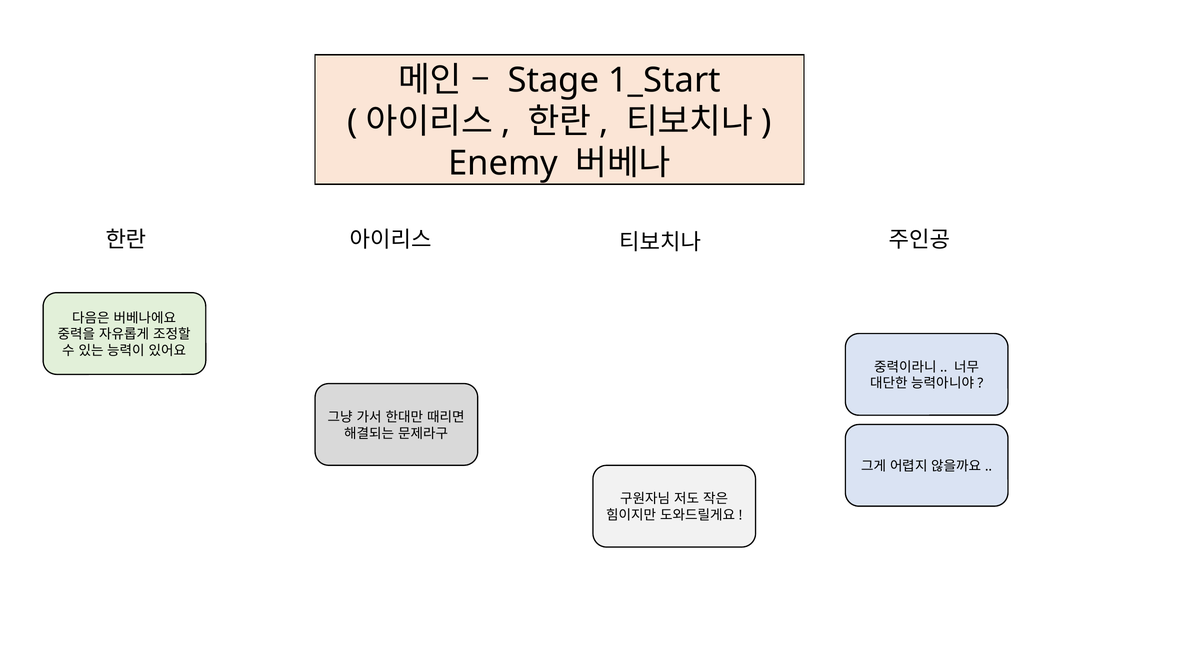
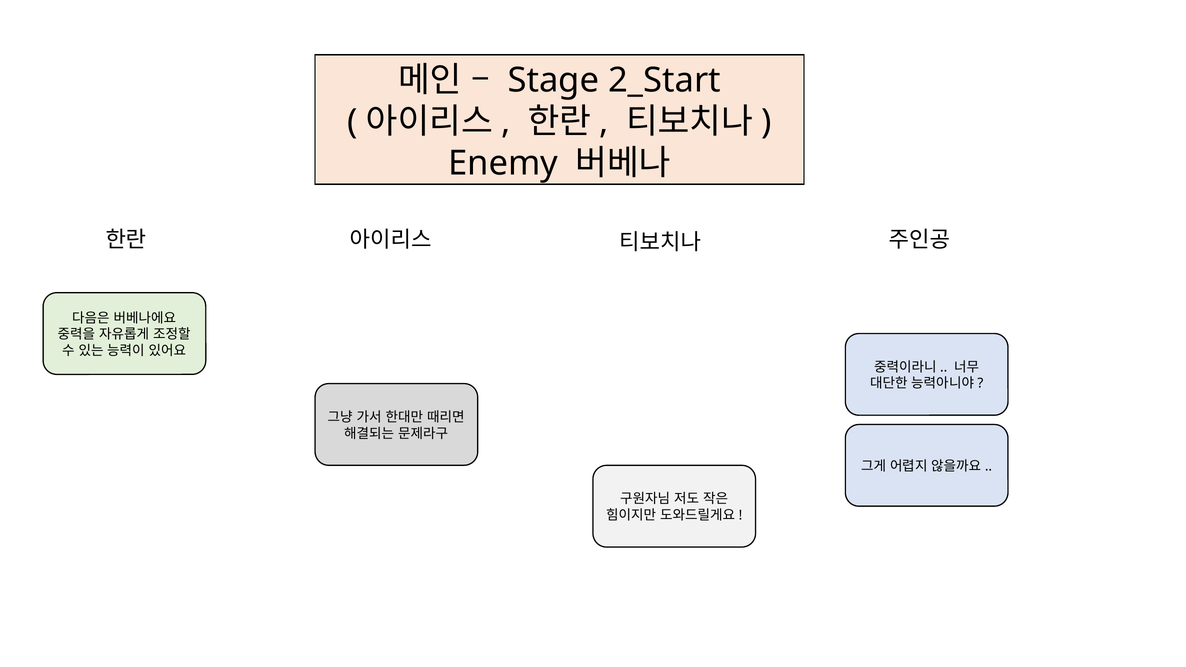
1_Start: 1_Start -> 2_Start (664, 80)
